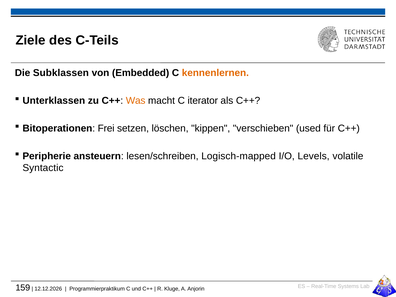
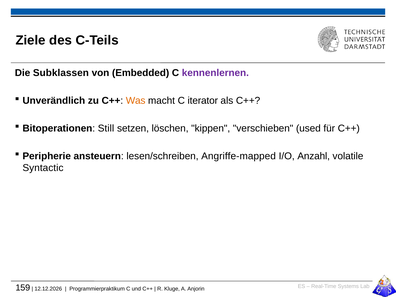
kennenlernen colour: orange -> purple (215, 73)
Unterklassen: Unterklassen -> Unverändlich (54, 101)
Frei: Frei -> Still (106, 128)
Logisch-mapped: Logisch-mapped -> Angriffe-mapped (239, 156)
Levels: Levels -> Anzahl (314, 156)
